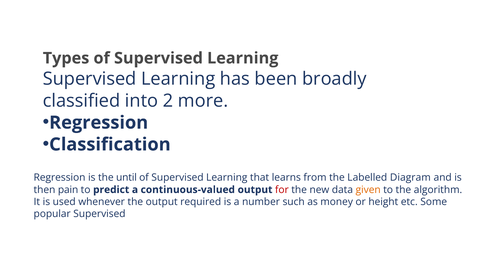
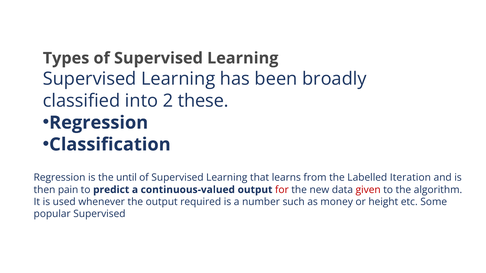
more: more -> these (203, 101)
Diagram: Diagram -> Iteration (410, 178)
given colour: orange -> red (368, 190)
